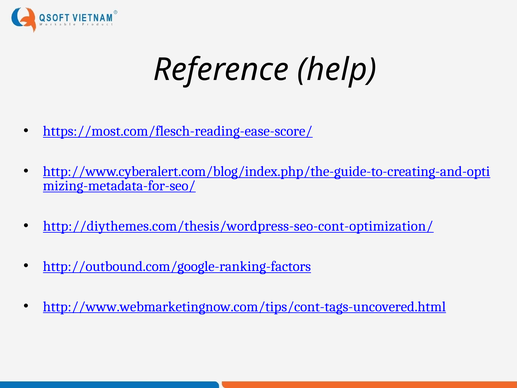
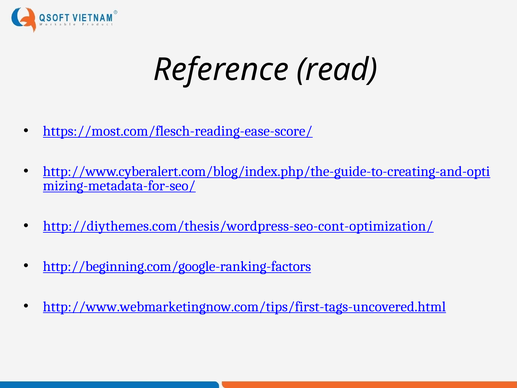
help: help -> read (337, 70)
http://outbound.com/google-ranking-factors: http://outbound.com/google-ranking-factors -> http://beginning.com/google-ranking-factors (177, 266)
http://www.webmarketingnow.com/tips/cont-tags-uncovered.html: http://www.webmarketingnow.com/tips/cont-tags-uncovered.html -> http://www.webmarketingnow.com/tips/first-tags-uncovered.html (244, 306)
